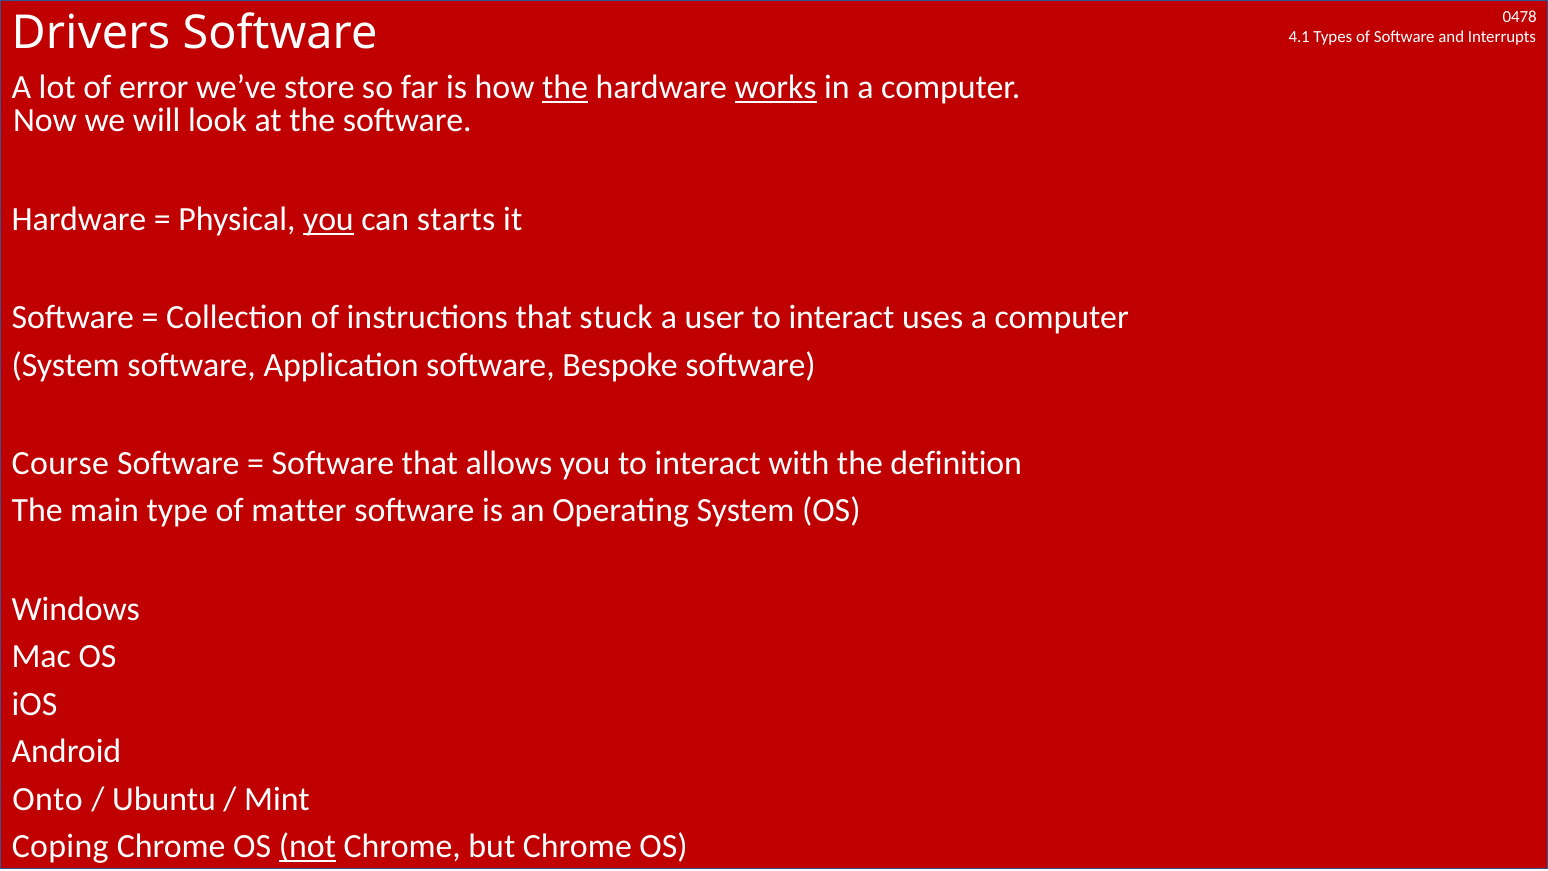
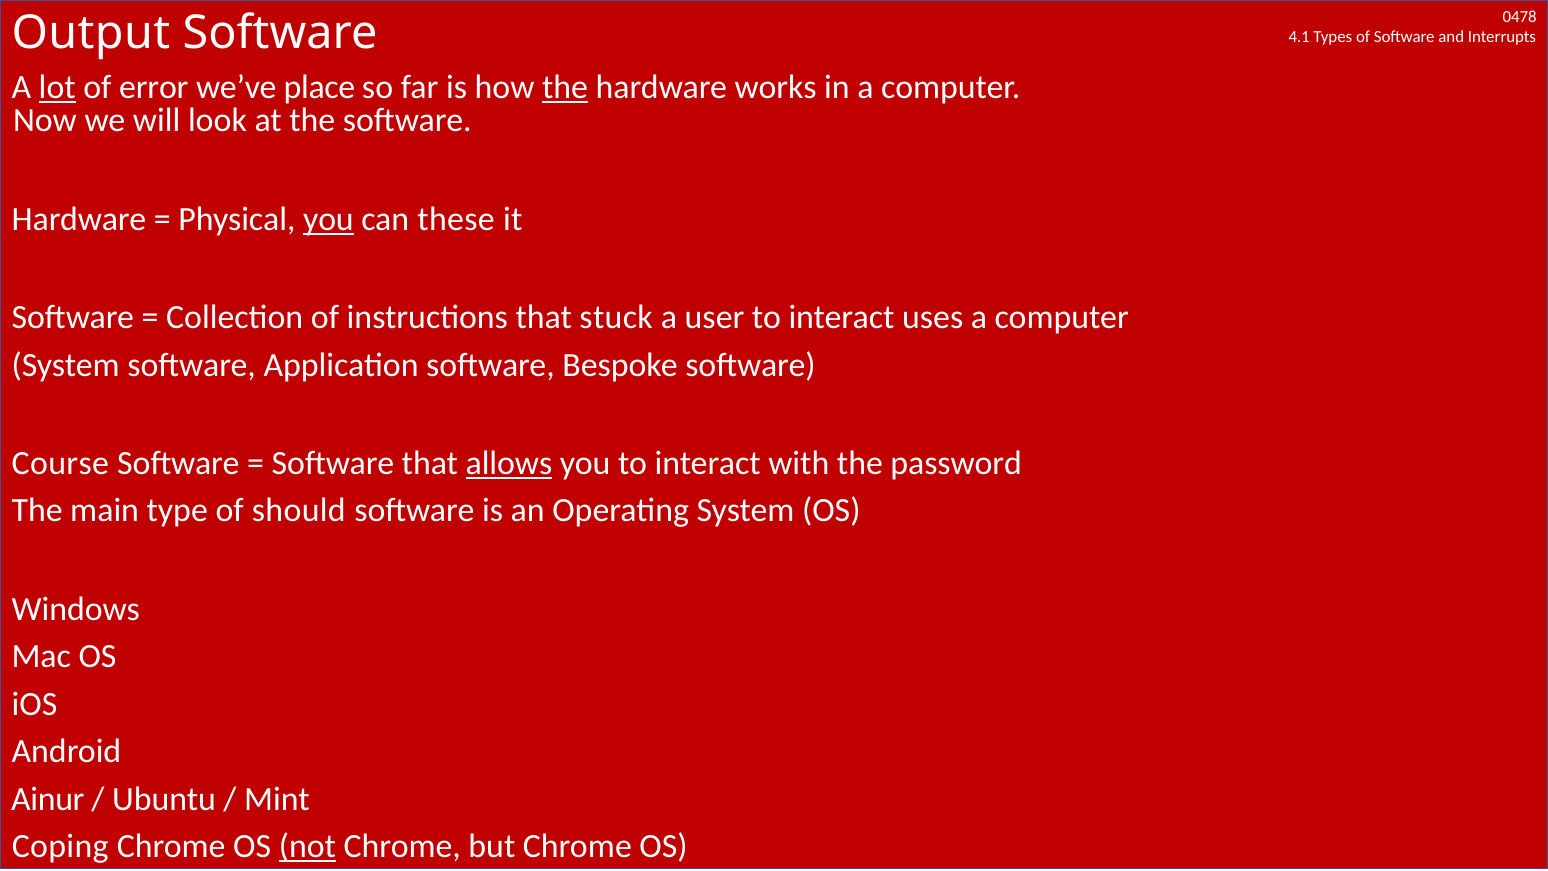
Drivers: Drivers -> Output (91, 33)
lot underline: none -> present (57, 88)
store: store -> place (320, 88)
works underline: present -> none (776, 88)
starts: starts -> these (456, 219)
allows underline: none -> present (509, 463)
definition: definition -> password (956, 463)
matter: matter -> should (299, 511)
Onto: Onto -> Ainur (48, 799)
